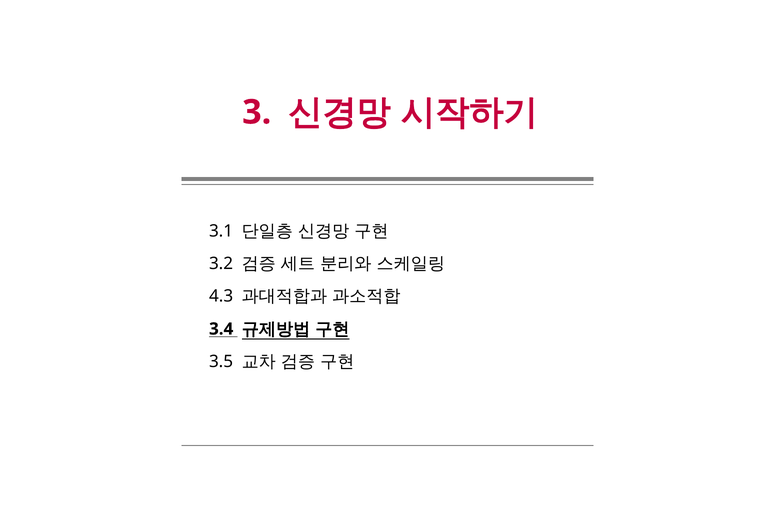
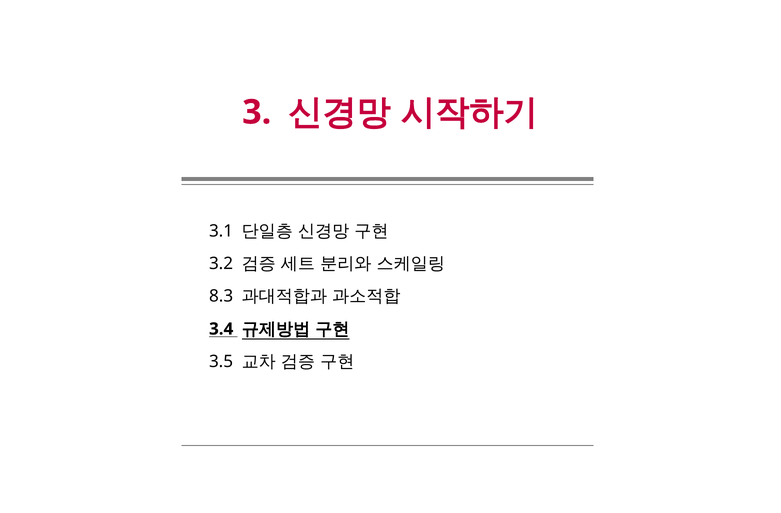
4.3: 4.3 -> 8.3 (221, 296)
